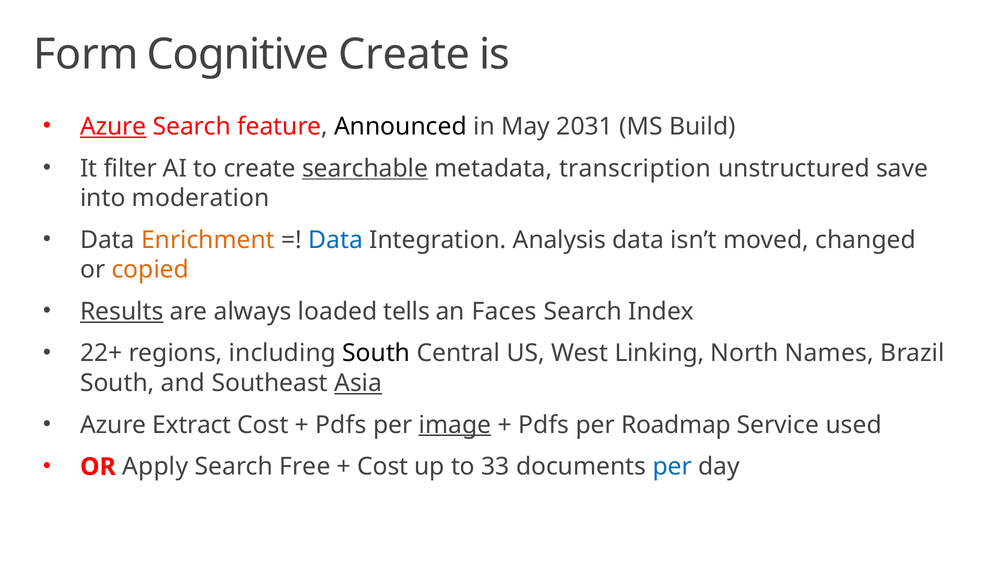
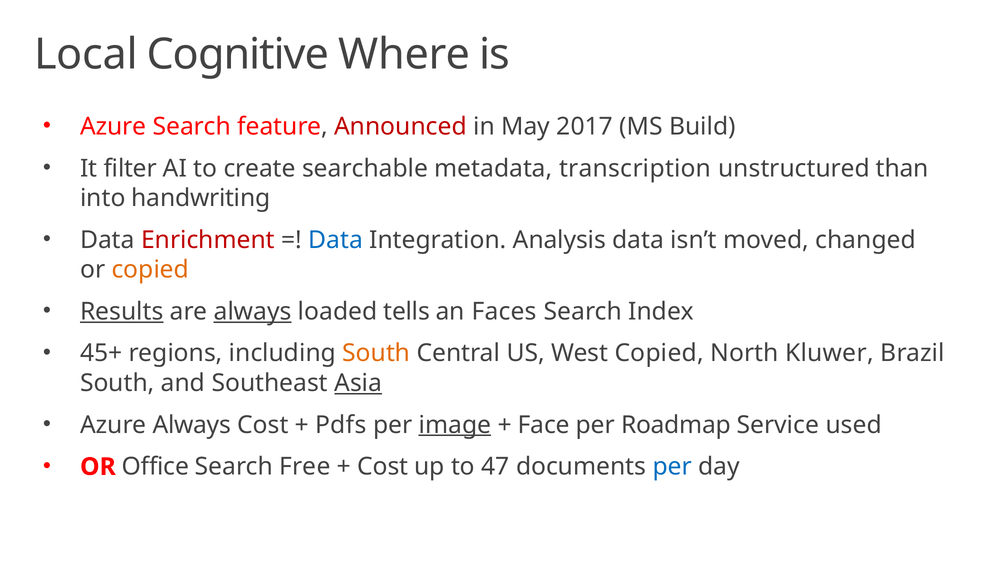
Form: Form -> Local (86, 54)
Cognitive Create: Create -> Where (404, 54)
Azure underline: present -> none (113, 127)
Announced colour: black -> red (400, 127)
2031: 2031 -> 2017 (585, 127)
searchable underline: present -> none (365, 168)
save: save -> than (902, 168)
moderation: moderation -> handwriting (201, 198)
Enrichment colour: orange -> red (208, 240)
always underline: none -> present (253, 312)
22+: 22+ -> 45+ (101, 354)
South colour: black -> orange (376, 354)
West Linking: Linking -> Copied (659, 354)
Names: Names -> Kluwer (829, 354)
Azure Extract: Extract -> Always (192, 425)
Pdfs: Pdfs -> Face (544, 425)
Apply: Apply -> Office (155, 467)
33: 33 -> 47 (495, 467)
